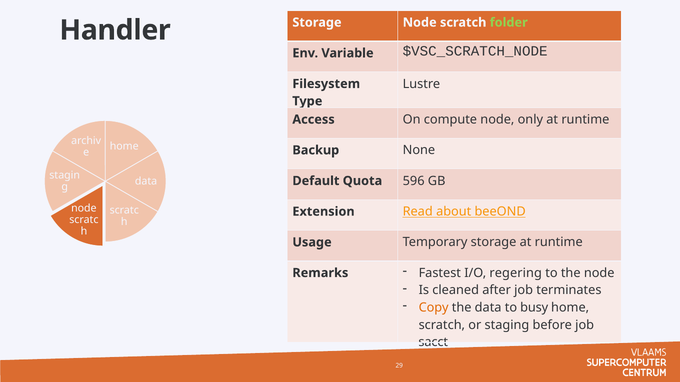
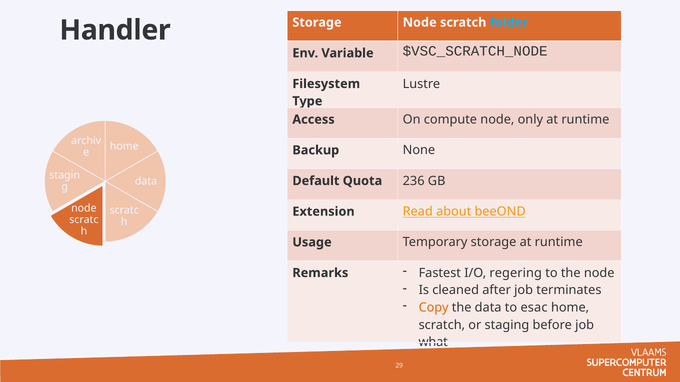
folder colour: light green -> light blue (509, 22)
596: 596 -> 236 (414, 181)
busy: busy -> esac (534, 308)
sacct: sacct -> what (433, 343)
